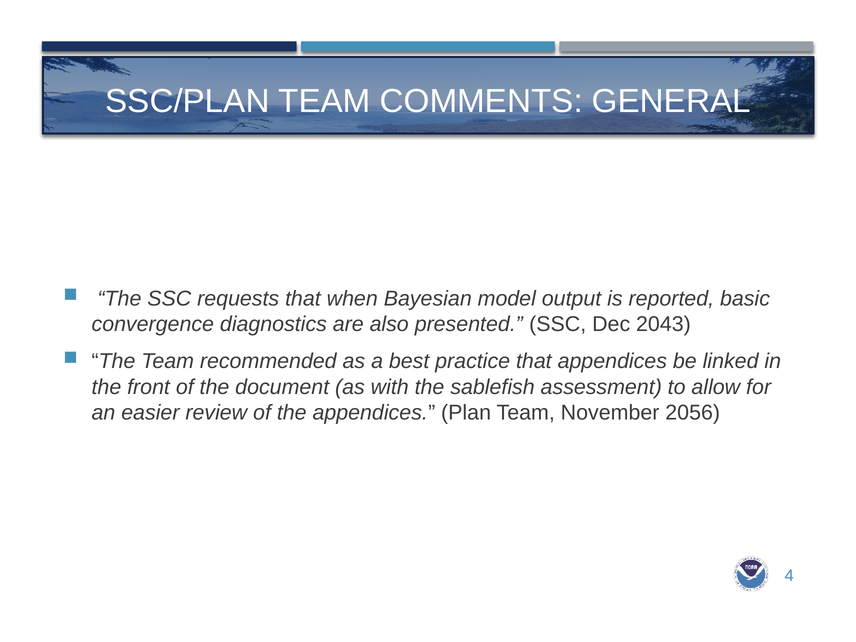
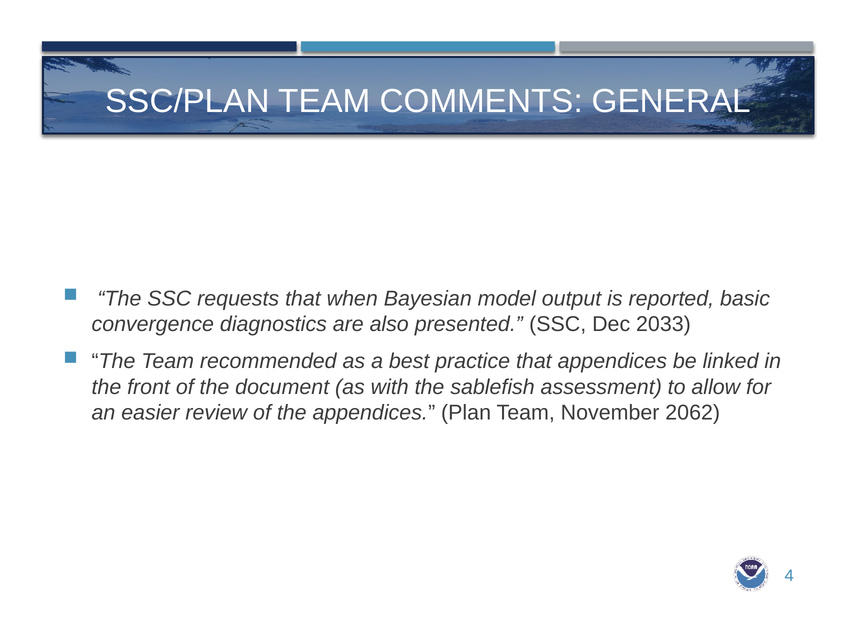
2043: 2043 -> 2033 (663, 324)
2056: 2056 -> 2062 (693, 413)
